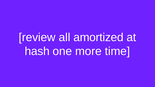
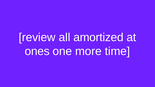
hash: hash -> ones (37, 51)
